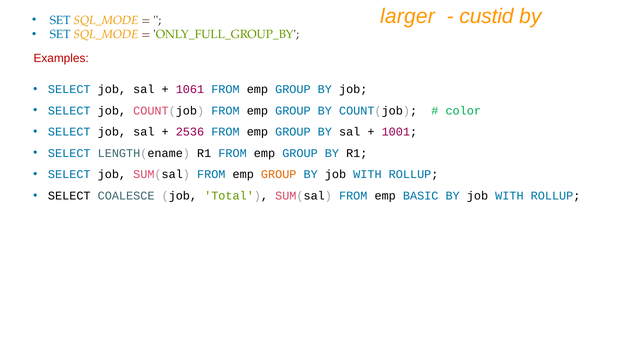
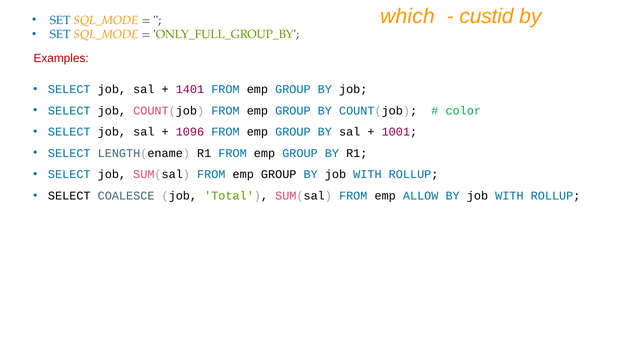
larger: larger -> which (407, 16)
1061: 1061 -> 1401 (190, 89)
2536: 2536 -> 1096 (190, 132)
GROUP colour: orange -> black (279, 174)
BASIC: BASIC -> ALLOW (421, 196)
